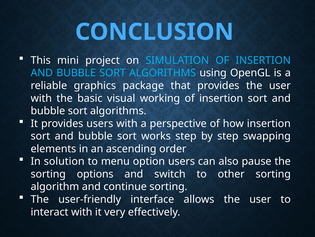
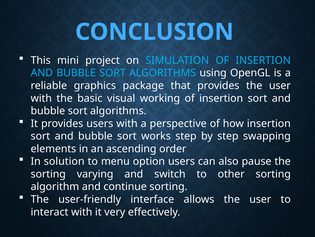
options: options -> varying (95, 174)
